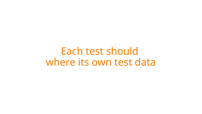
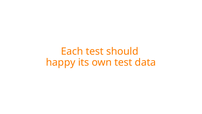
where: where -> happy (61, 62)
